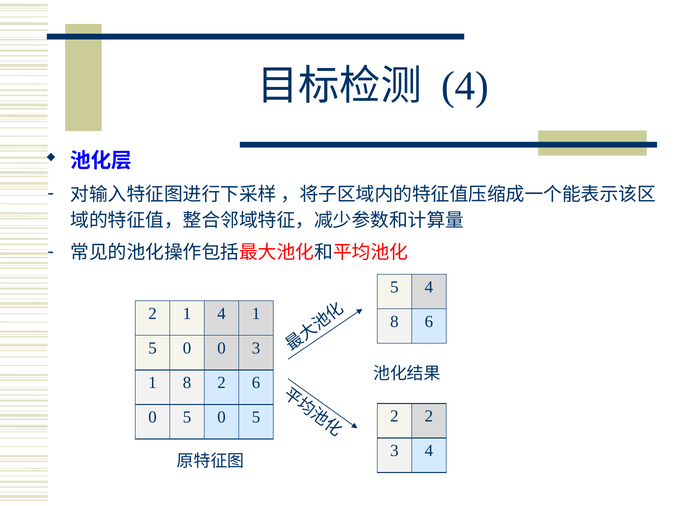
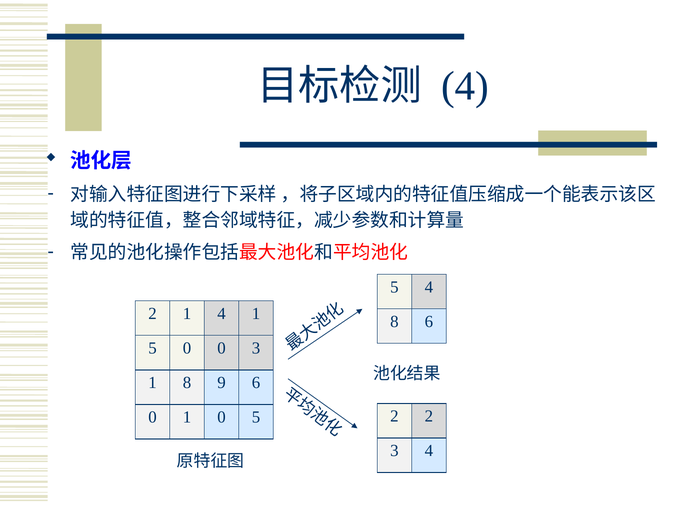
8 2: 2 -> 9 (222, 382)
5: 5 -> 1 (187, 417)
